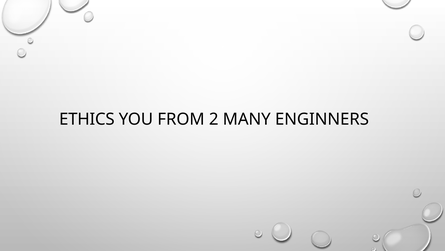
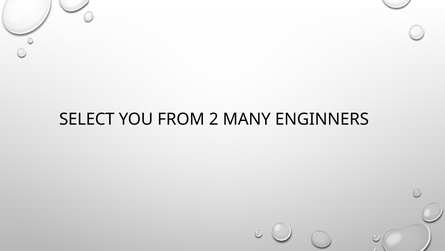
ETHICS: ETHICS -> SELECT (87, 119)
